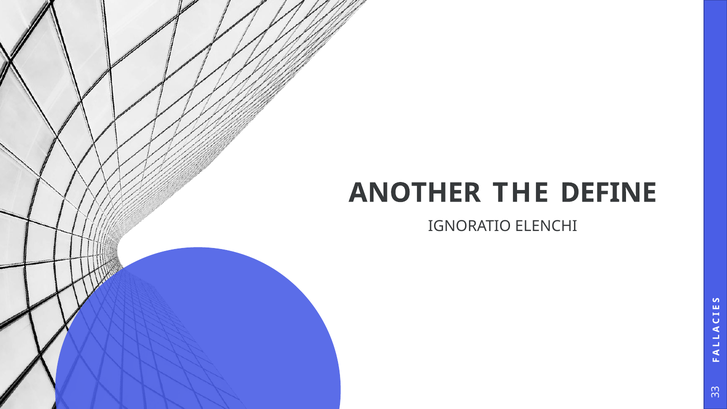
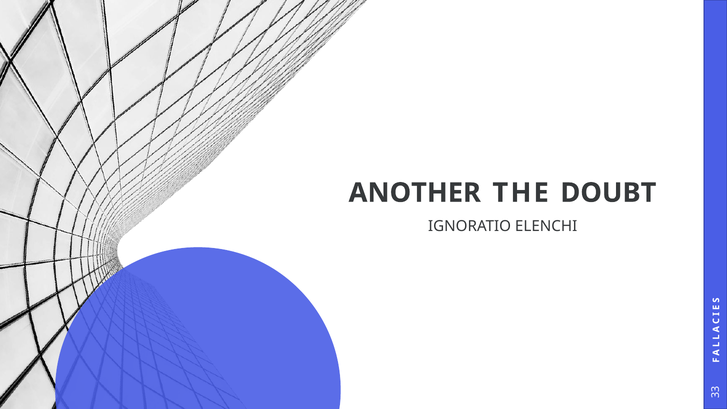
DEFINE: DEFINE -> DOUBT (608, 193)
